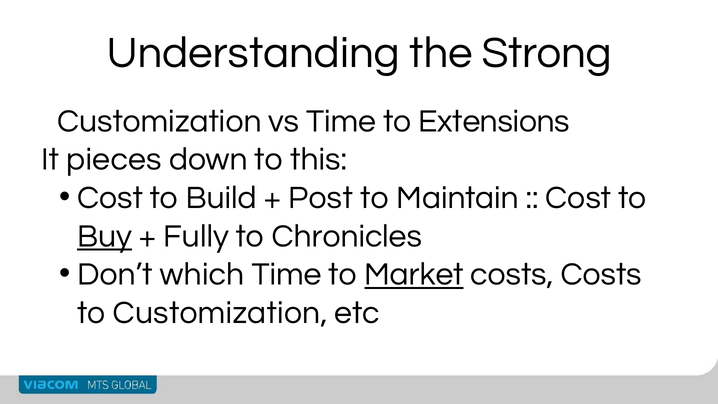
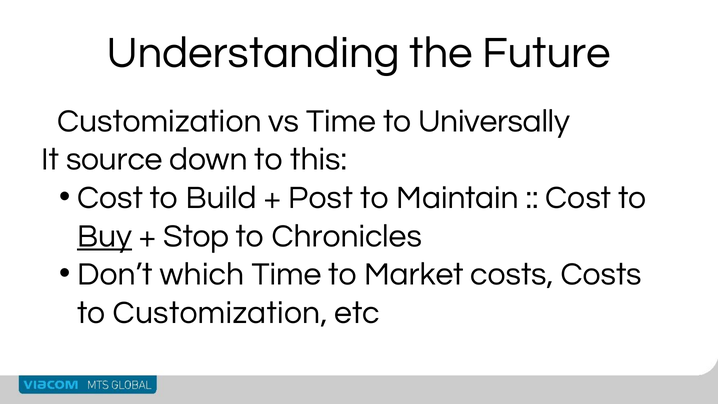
Strong: Strong -> Future (547, 53)
Extensions: Extensions -> Universally (494, 121)
pieces: pieces -> source (114, 159)
Fully: Fully -> Stop (196, 236)
Market underline: present -> none (414, 274)
